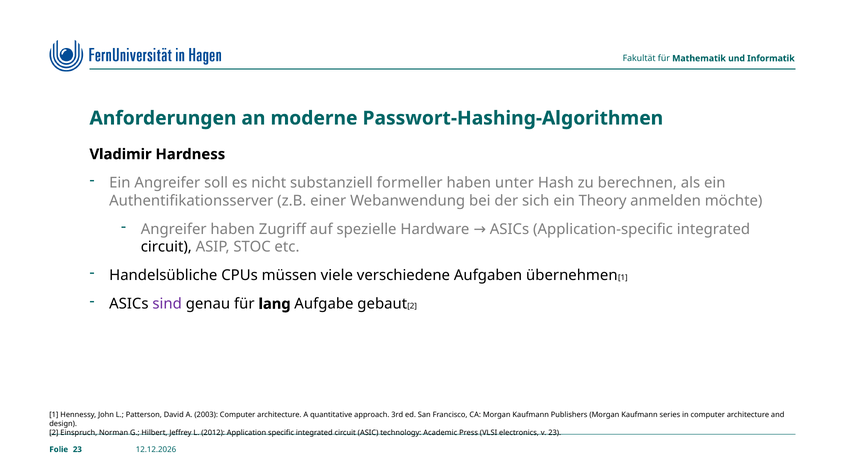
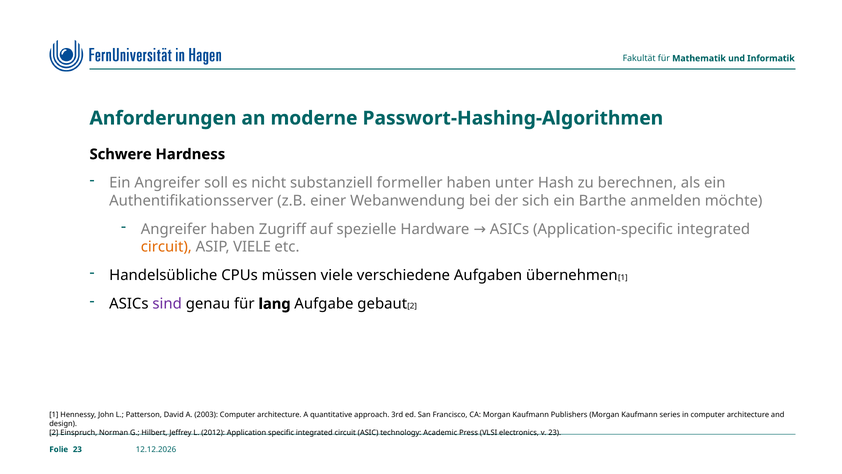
Vladimir: Vladimir -> Schwere (121, 154)
Theory: Theory -> Barthe (603, 201)
circuit colour: black -> orange (166, 247)
ASIP STOC: STOC -> VIELE (252, 247)
